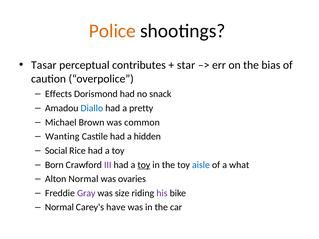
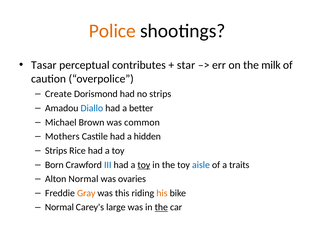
bias: bias -> milk (271, 65)
Effects: Effects -> Create (58, 94)
no snack: snack -> strips (160, 94)
pretty: pretty -> better (141, 108)
Wanting: Wanting -> Mothers (62, 137)
Social: Social -> Strips (56, 151)
III colour: purple -> blue (108, 165)
what: what -> traits (239, 165)
Gray colour: purple -> orange (86, 193)
size: size -> this (122, 193)
his colour: purple -> orange (162, 193)
have: have -> large (116, 207)
the underline: none -> present (161, 207)
